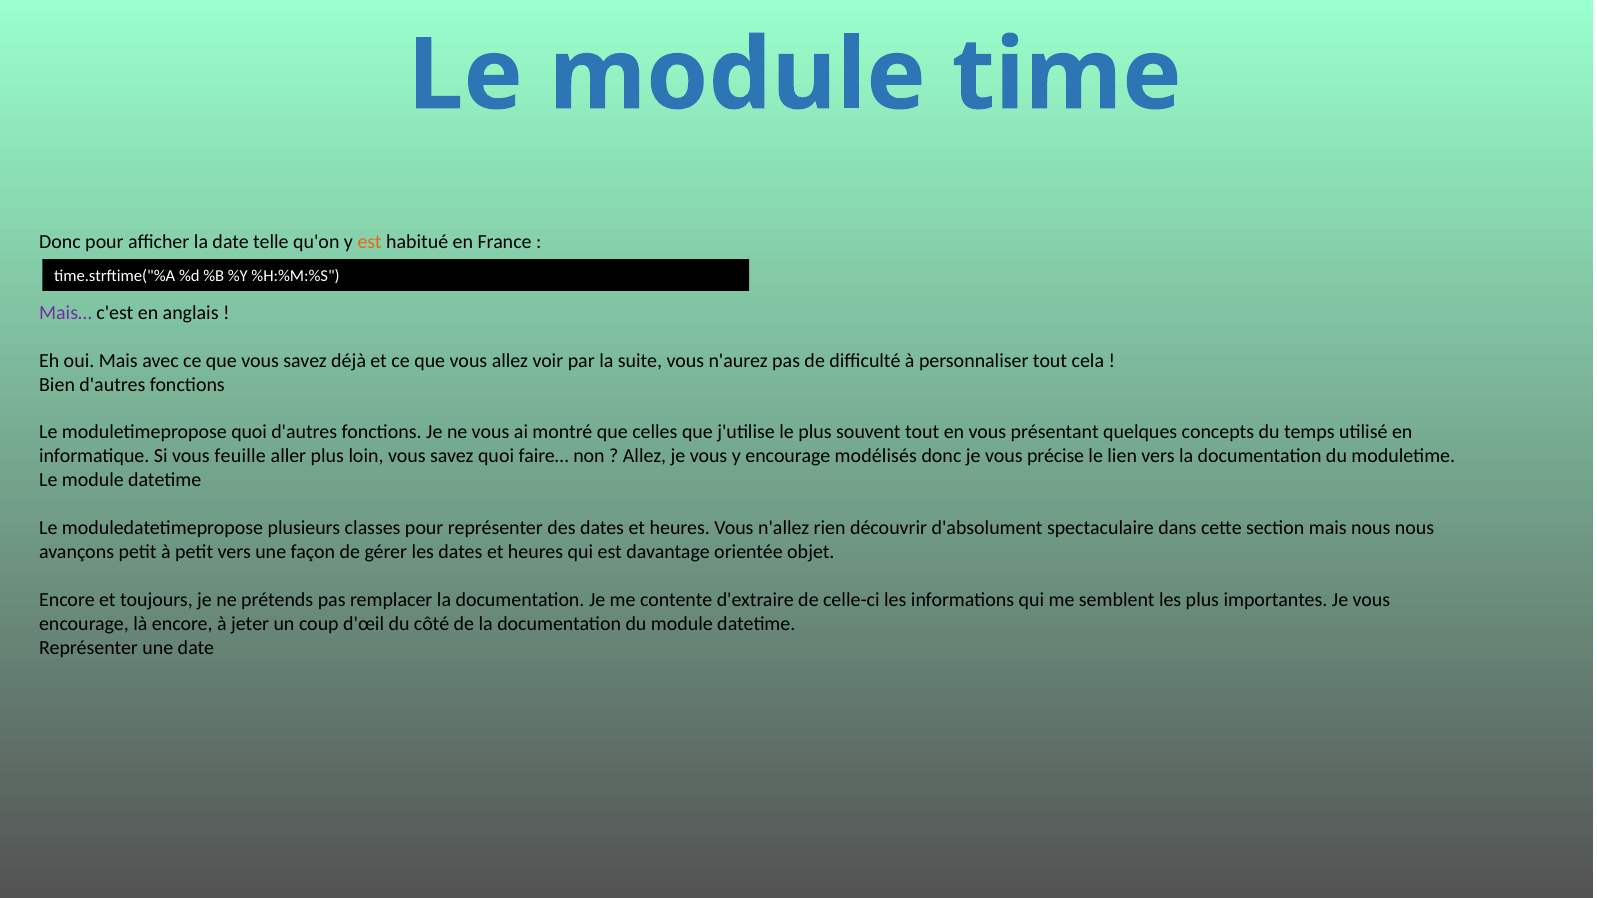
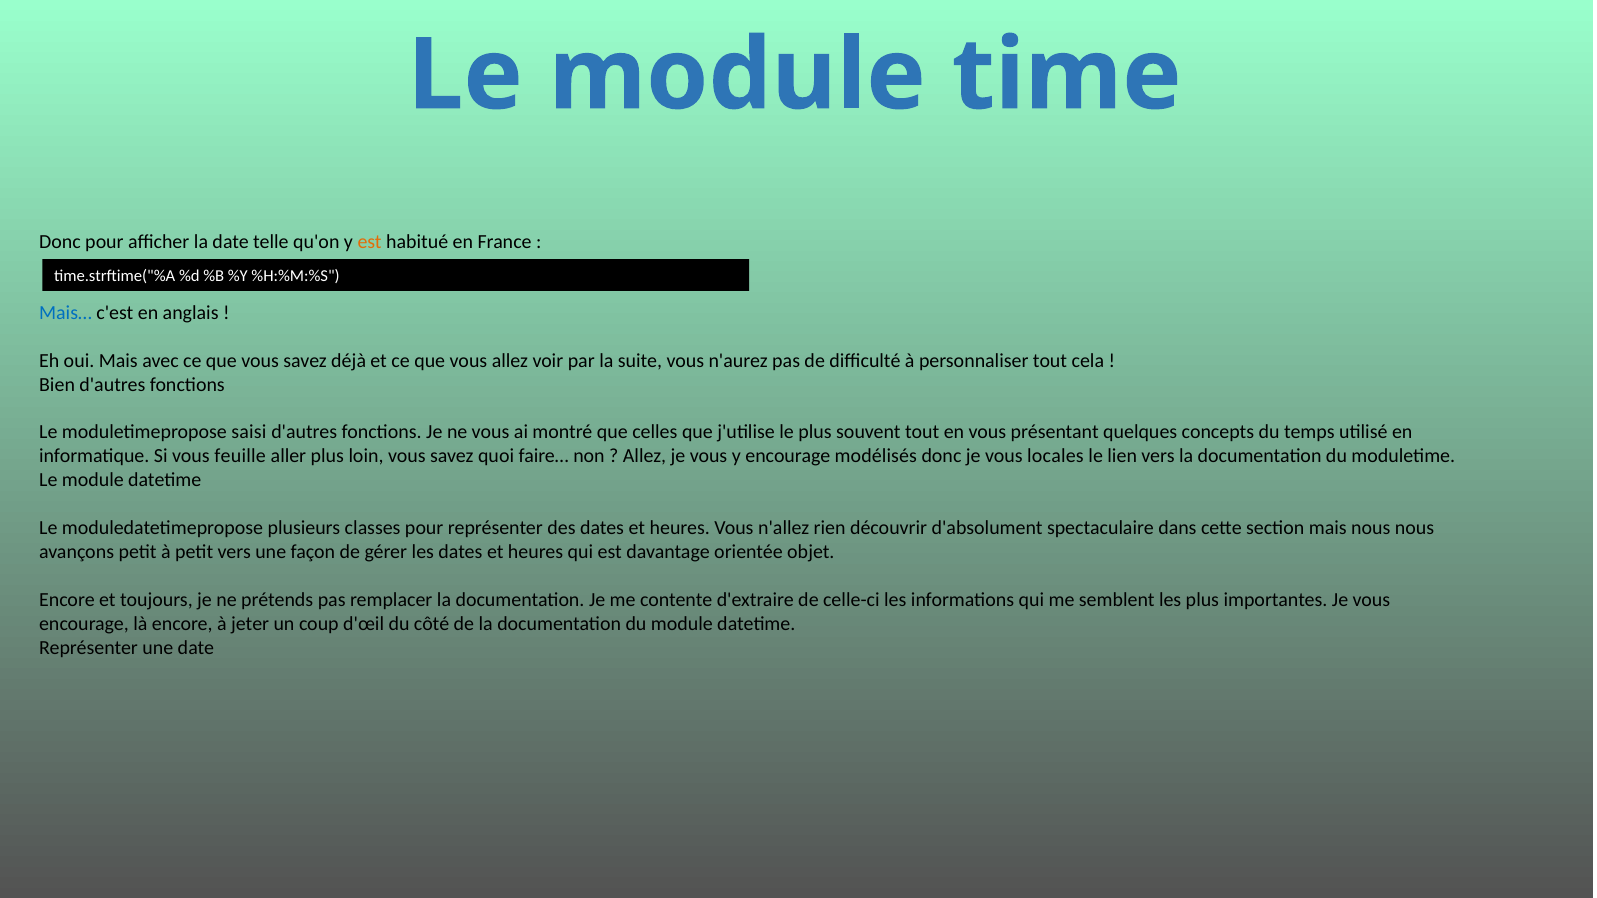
Mais… colour: purple -> blue (66, 313)
moduletimepropose quoi: quoi -> saisi (249, 433)
précise: précise -> locales (1055, 456)
